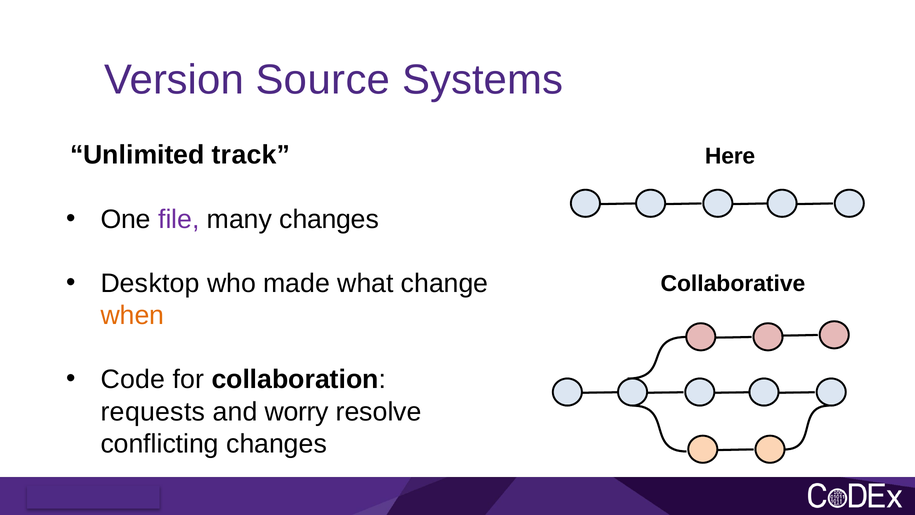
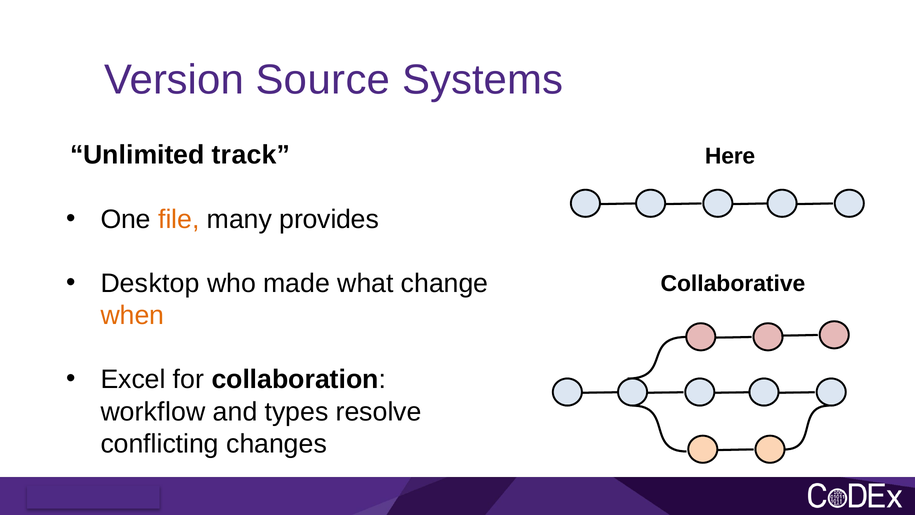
file colour: purple -> orange (179, 219)
many changes: changes -> provides (329, 219)
Code: Code -> Excel (133, 379)
requests: requests -> workflow (153, 411)
worry: worry -> types (297, 411)
